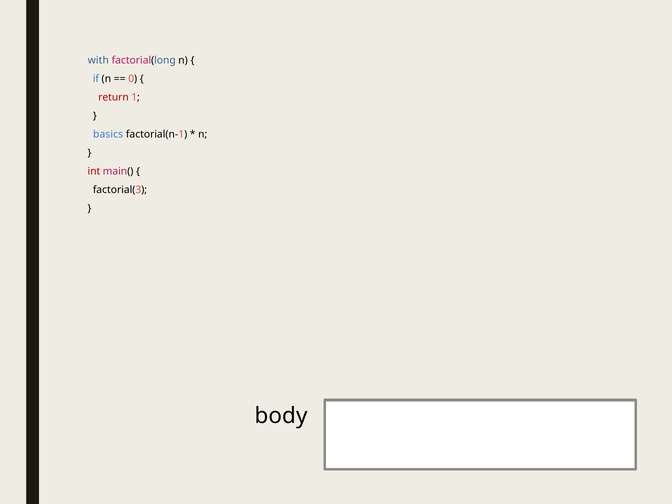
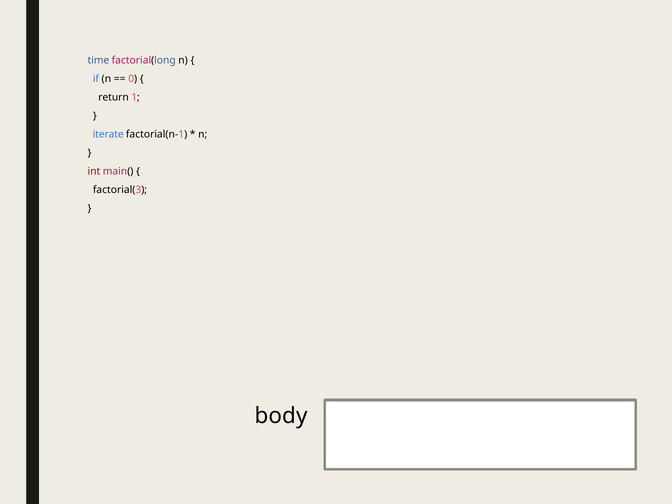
with: with -> time (98, 60)
return colour: red -> black (114, 97)
basics: basics -> iterate (108, 134)
